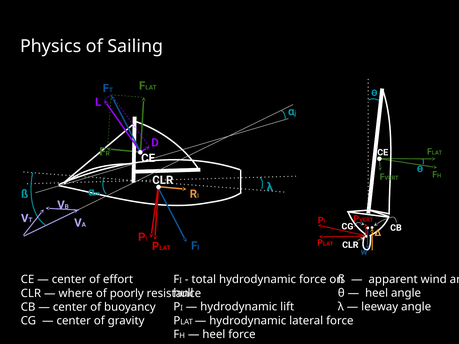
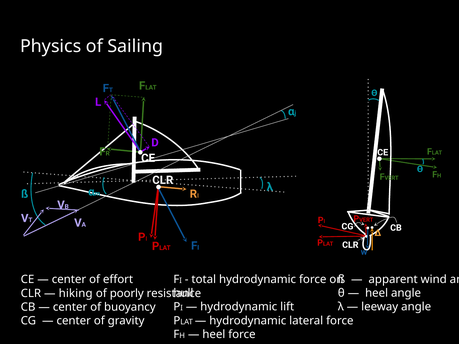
where: where -> hiking (76, 294)
